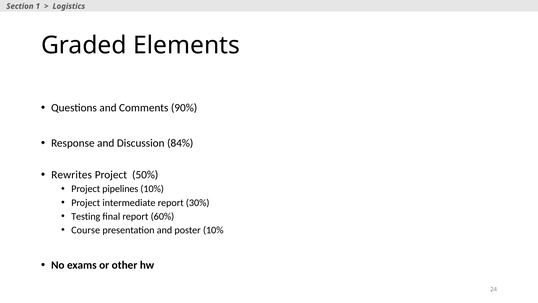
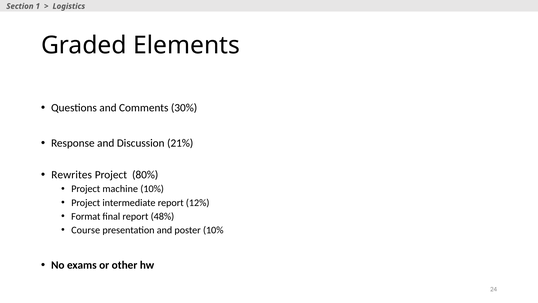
90%: 90% -> 30% (184, 108)
84%: 84% -> 21% (180, 143)
50%: 50% -> 80% (145, 174)
pipelines: pipelines -> machine (120, 189)
30%: 30% -> 12% (198, 202)
Testing: Testing -> Format (86, 216)
60%: 60% -> 48% (162, 216)
